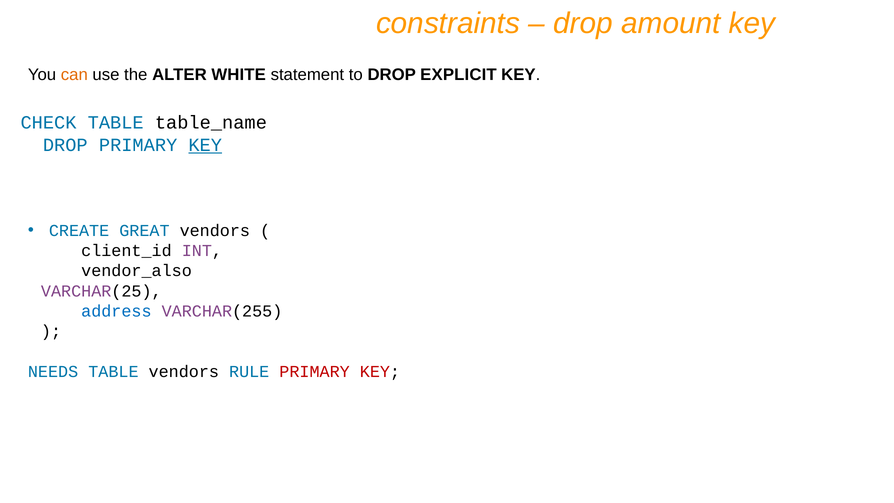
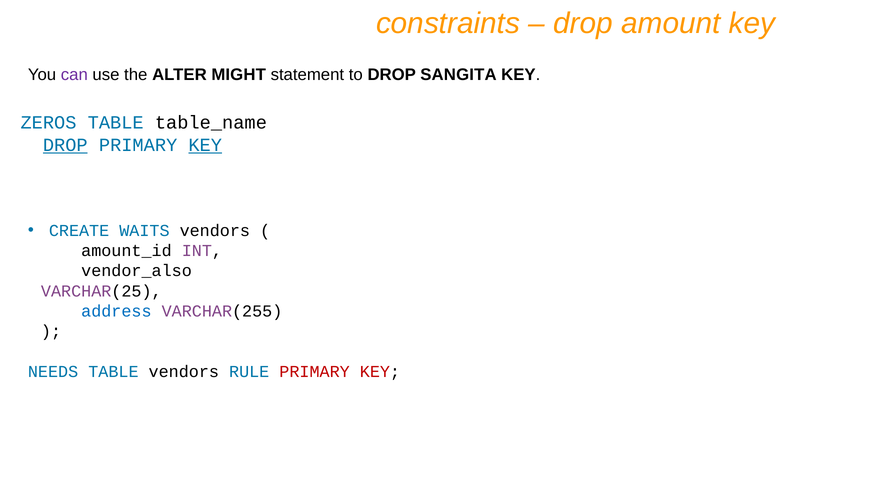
can colour: orange -> purple (74, 74)
WHITE: WHITE -> MIGHT (239, 74)
EXPLICIT: EXPLICIT -> SANGITA (458, 74)
CHECK: CHECK -> ZEROS (49, 123)
DROP underline: none -> present (65, 145)
GREAT: GREAT -> WAITS (144, 231)
client_id: client_id -> amount_id (126, 251)
